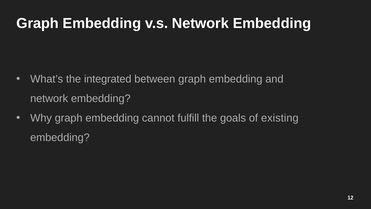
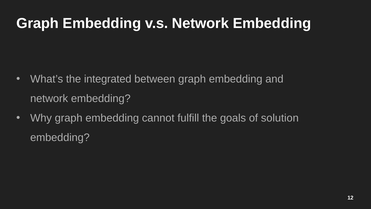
existing: existing -> solution (280, 118)
